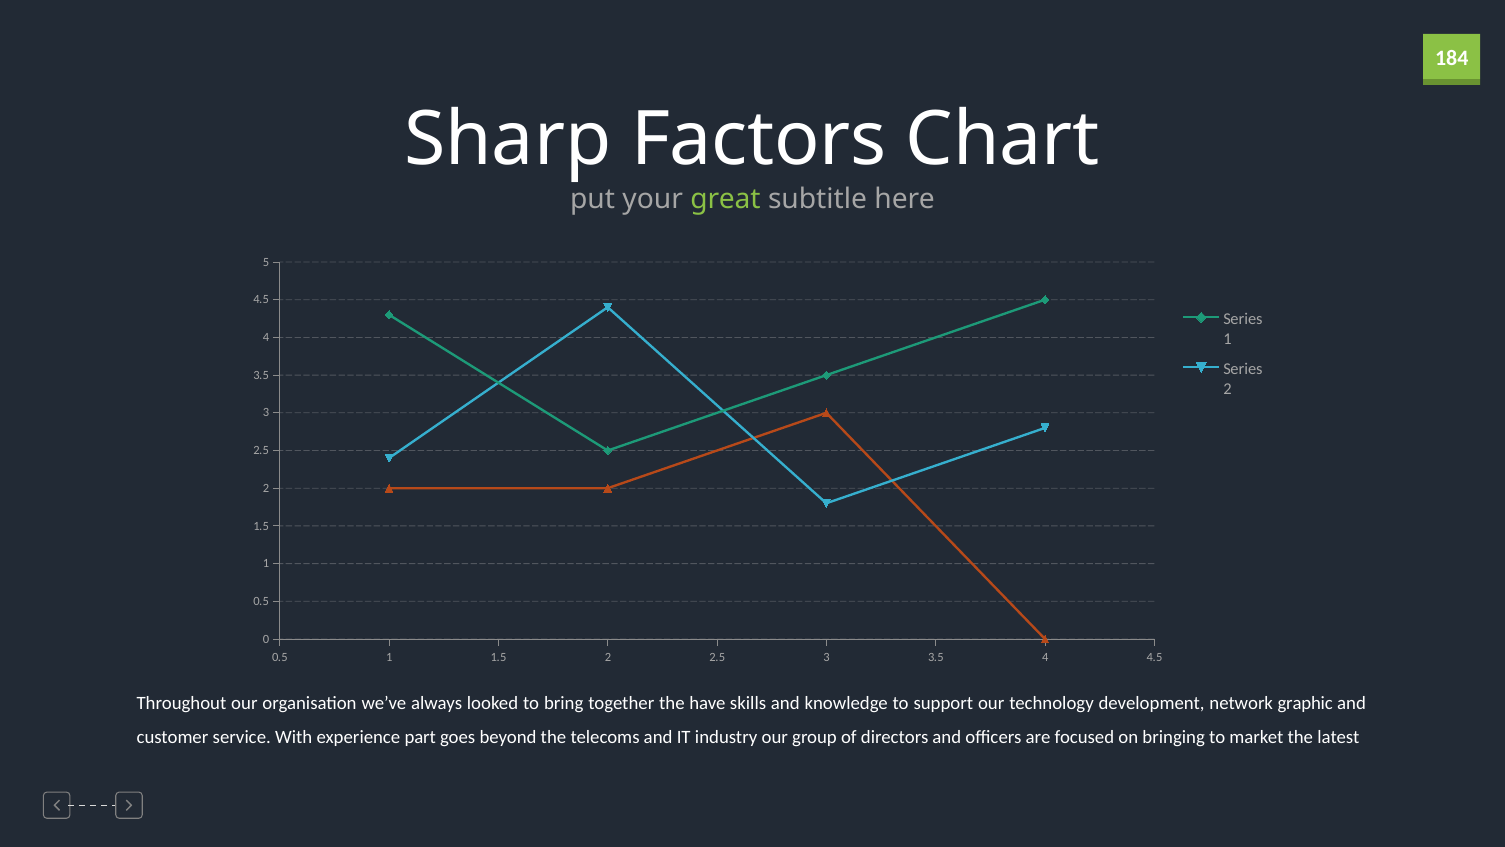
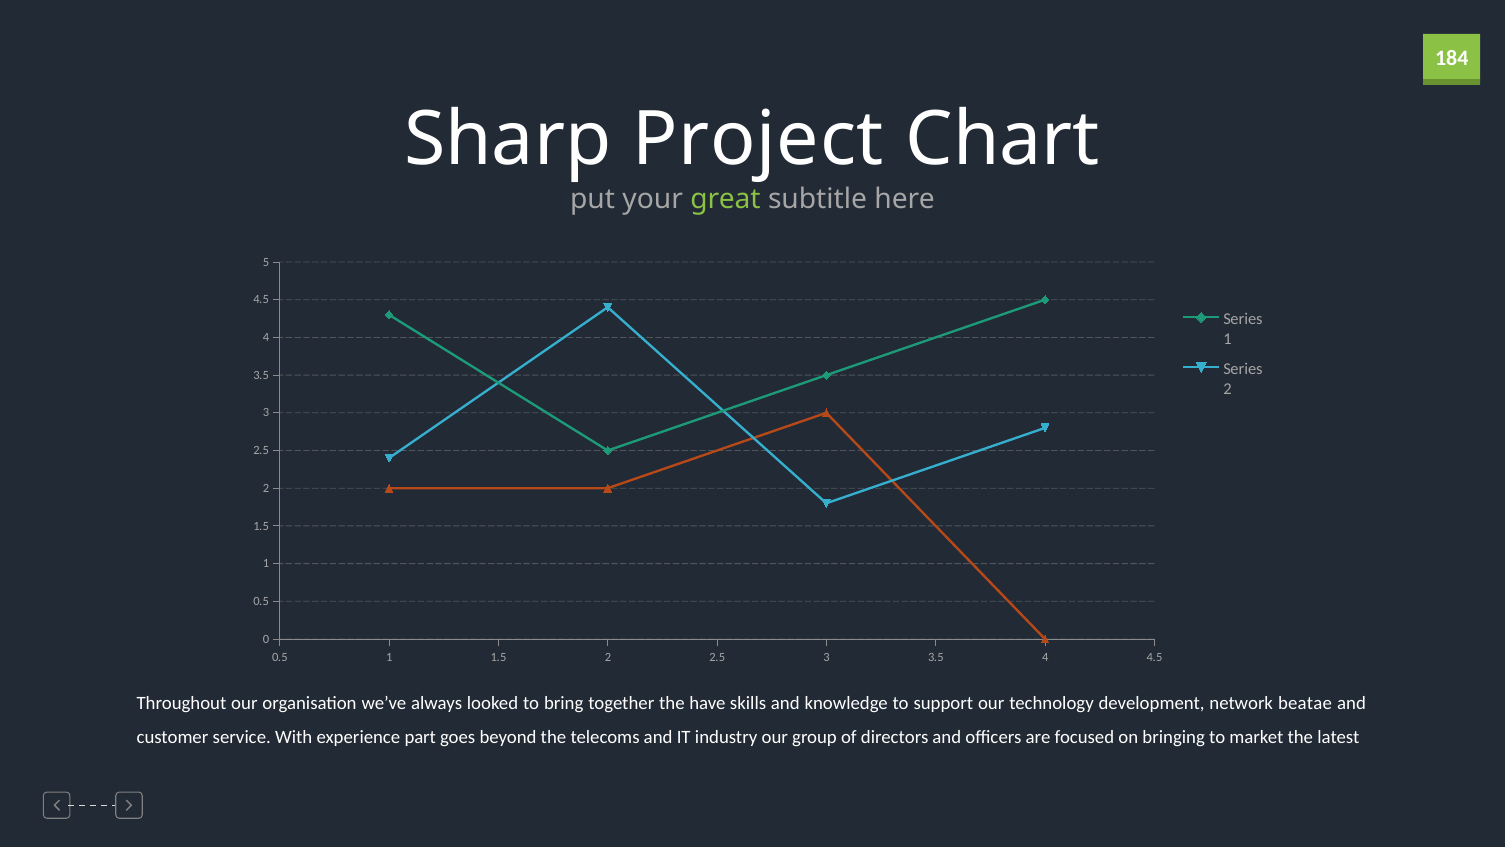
Factors: Factors -> Project (758, 140)
graphic: graphic -> beatae (1305, 703)
